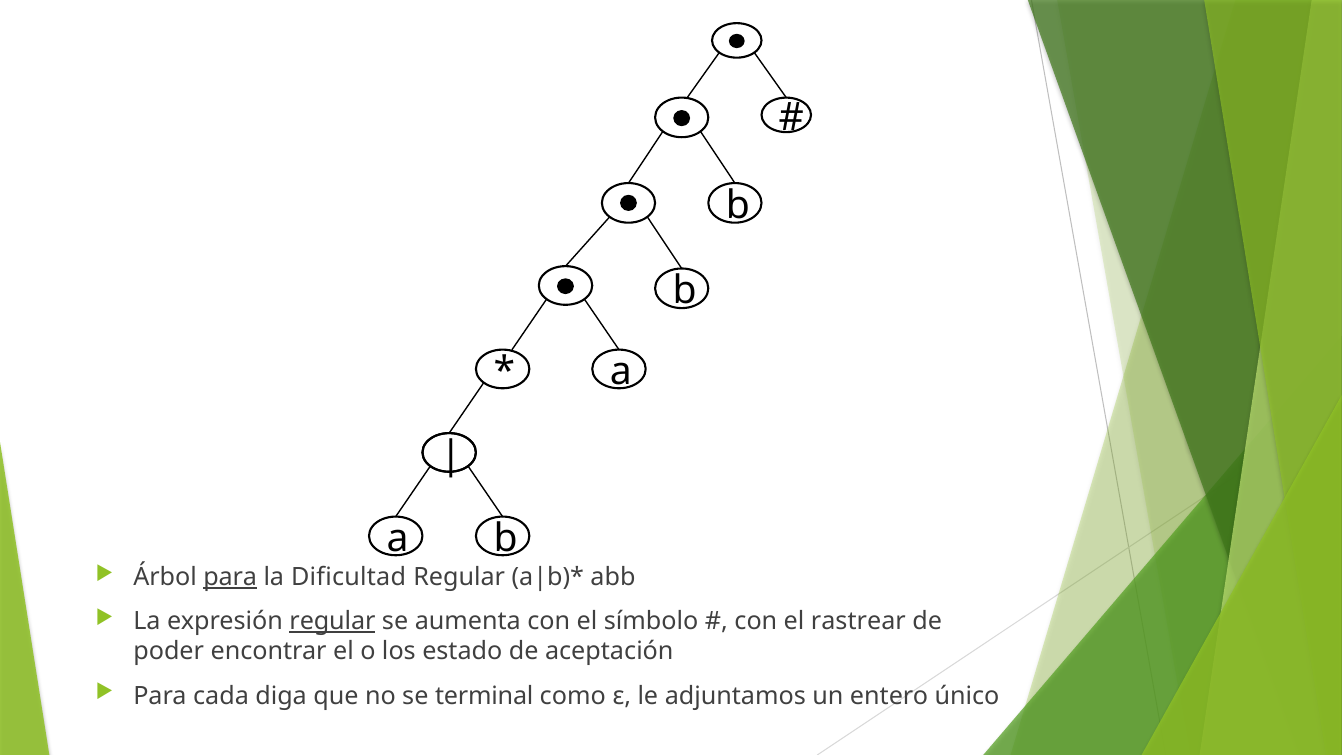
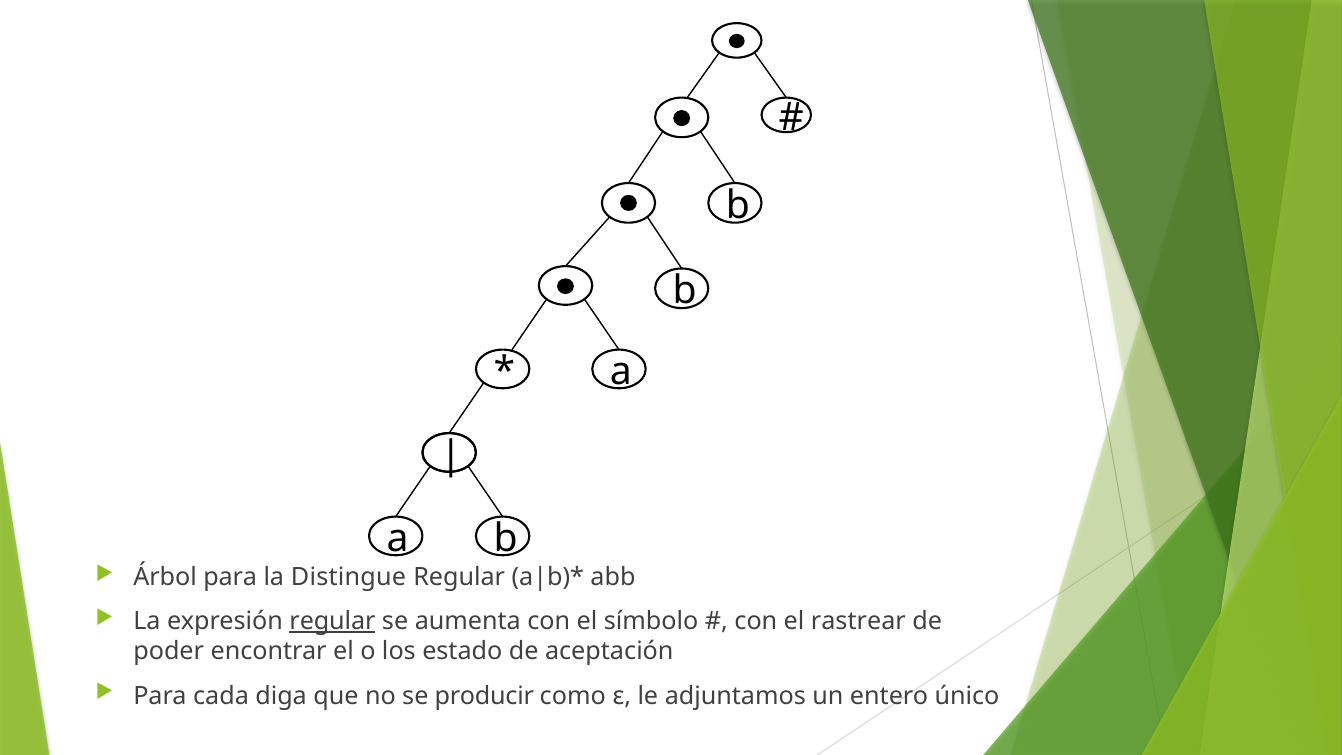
para underline: present -> none (230, 577)
Dificultad: Dificultad -> Distingue (349, 577)
terminal: terminal -> producir (484, 696)
